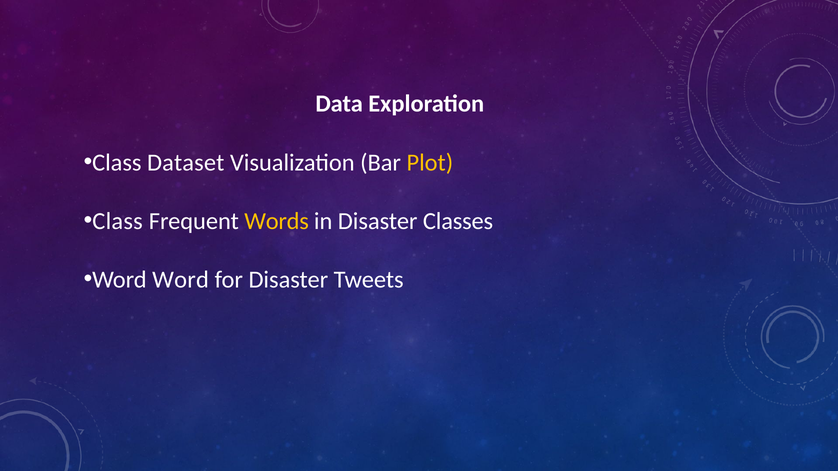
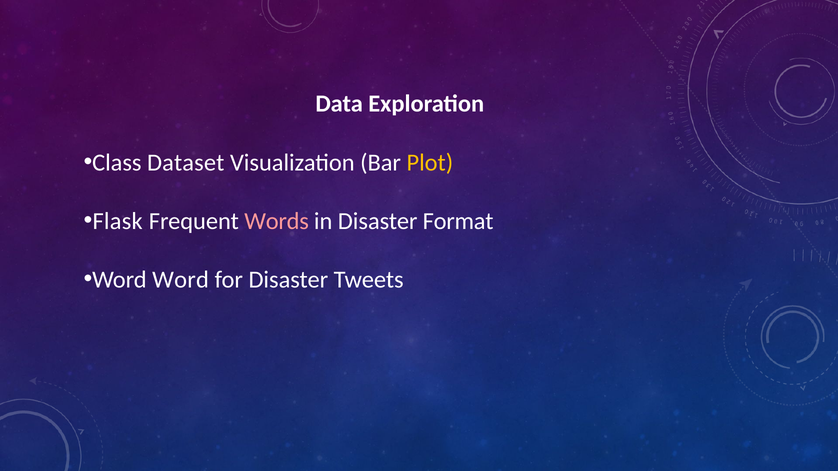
Class: Class -> Flask (118, 221)
Words colour: yellow -> pink (277, 221)
Classes: Classes -> Format (458, 221)
